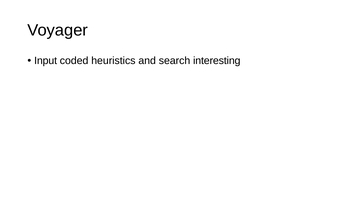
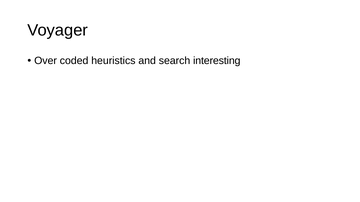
Input: Input -> Over (46, 61)
